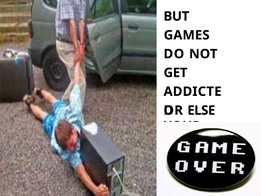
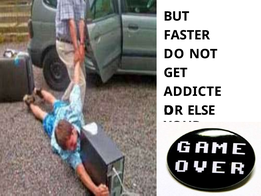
GAMES: GAMES -> FASTER (187, 35)
